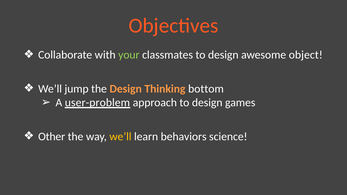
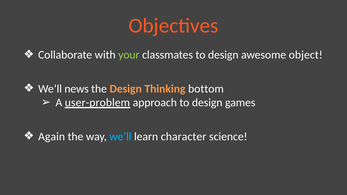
jump: jump -> news (77, 89)
Other: Other -> Again (52, 137)
we’ll colour: yellow -> light blue (120, 137)
behaviors: behaviors -> character (184, 137)
